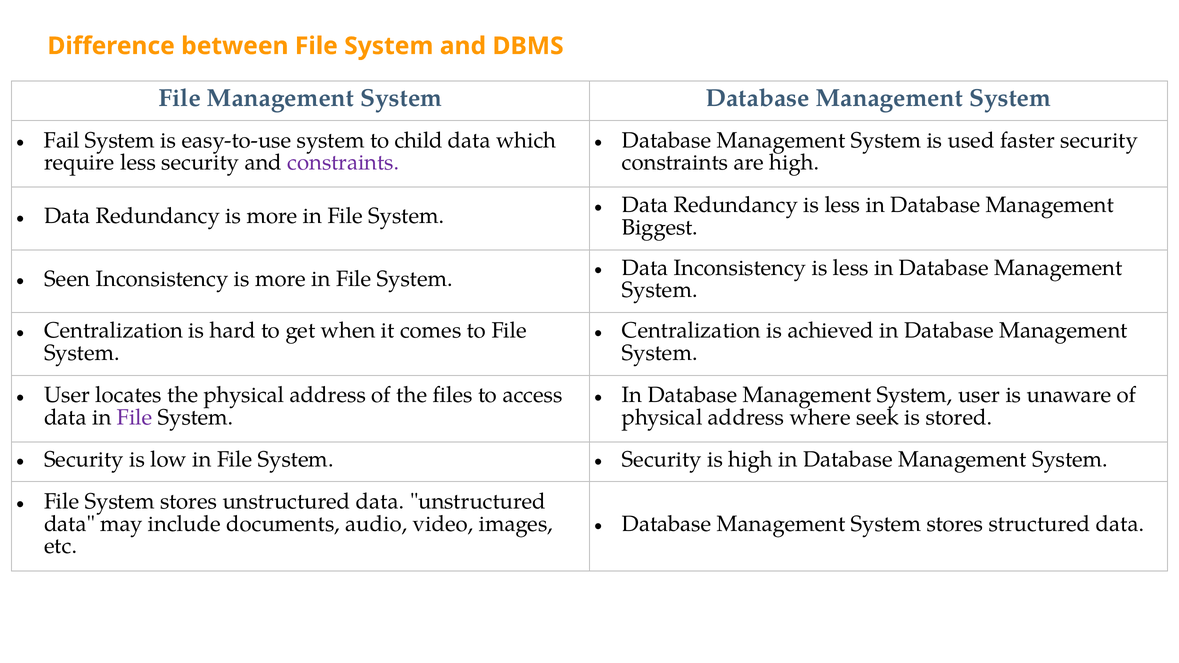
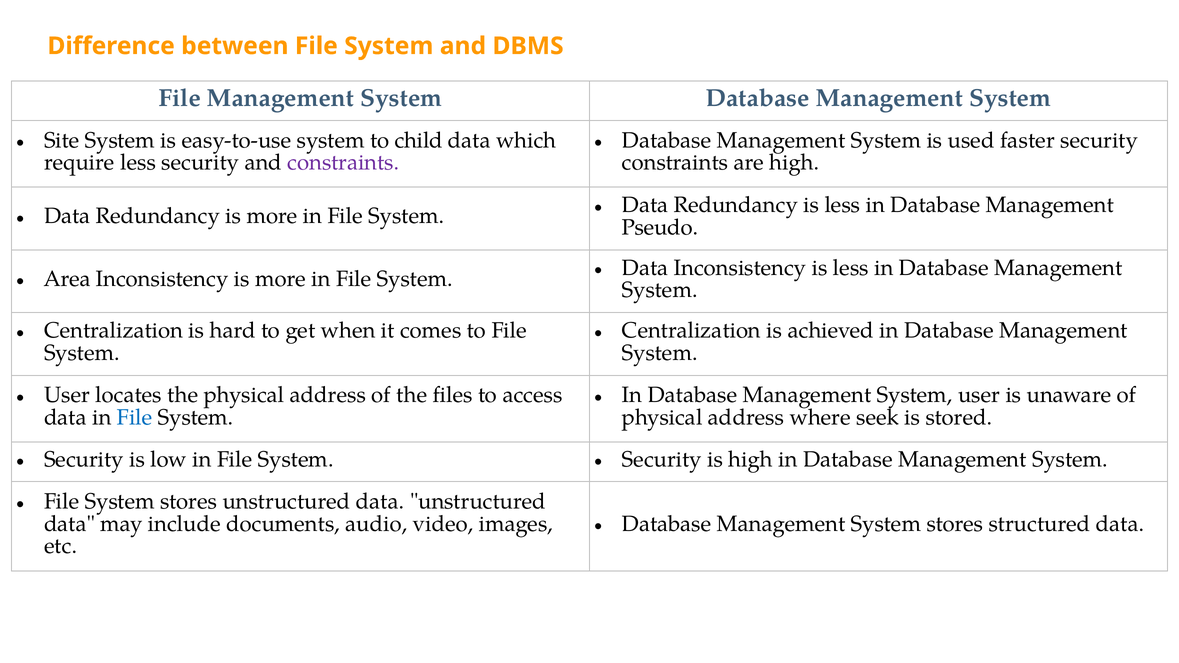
Fail: Fail -> Site (62, 140)
Biggest: Biggest -> Pseudo (660, 227)
Seen: Seen -> Area (67, 279)
File colour: purple -> blue (135, 417)
